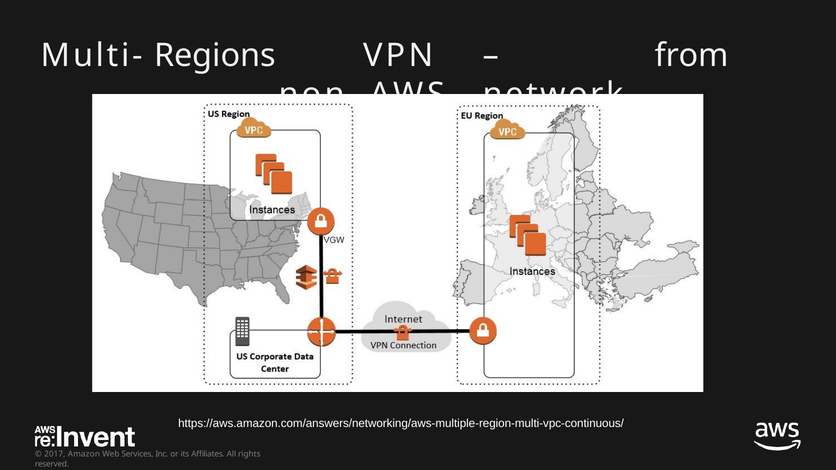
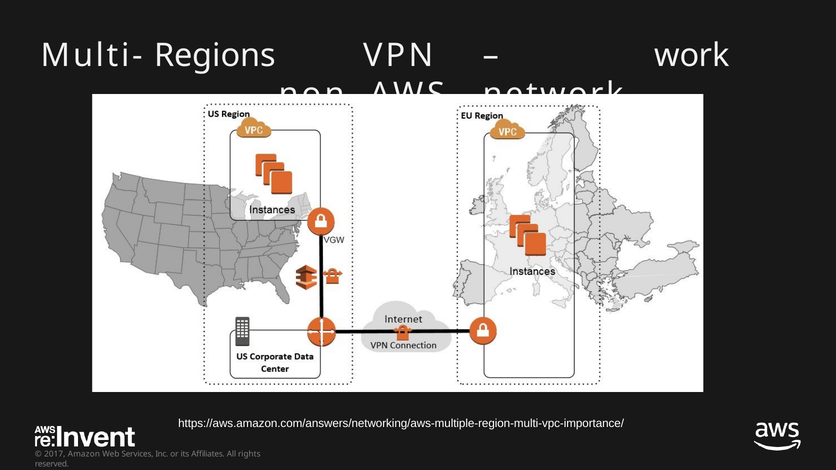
from: from -> work (692, 55)
https://aws.amazon.com/answers/networking/aws-multiple-region-multi-vpc-continuous/: https://aws.amazon.com/answers/networking/aws-multiple-region-multi-vpc-continuous/ -> https://aws.amazon.com/answers/networking/aws-multiple-region-multi-vpc-importance/ (401, 424)
